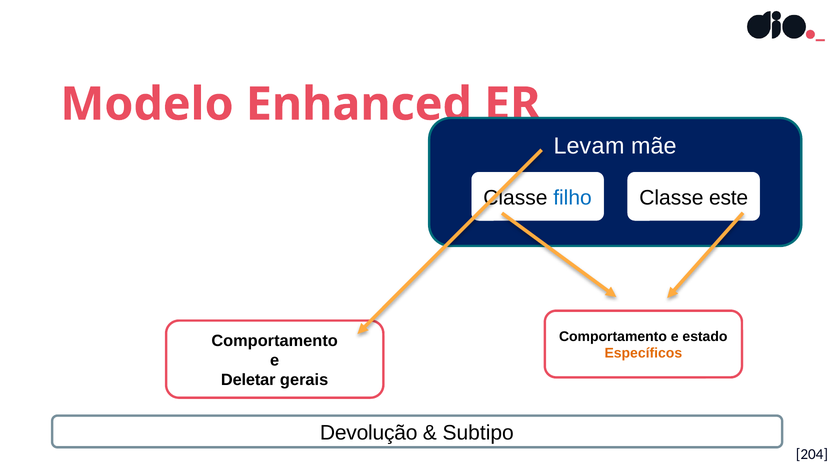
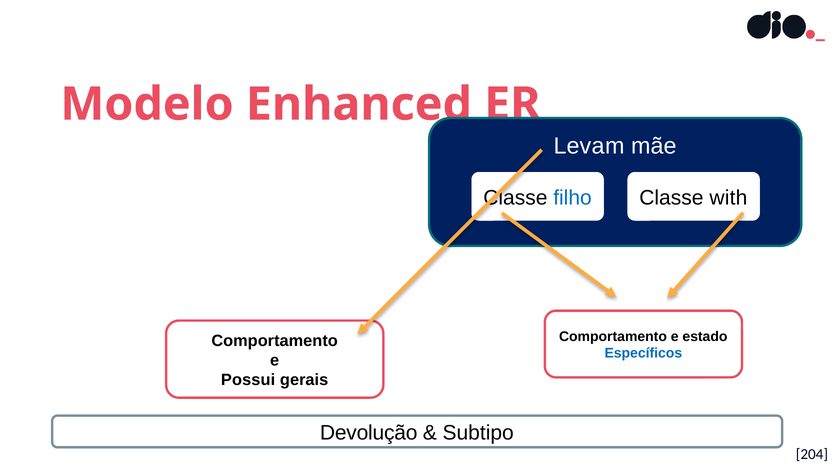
este: este -> with (728, 198)
Específicos colour: orange -> blue (643, 354)
Deletar: Deletar -> Possui (248, 380)
